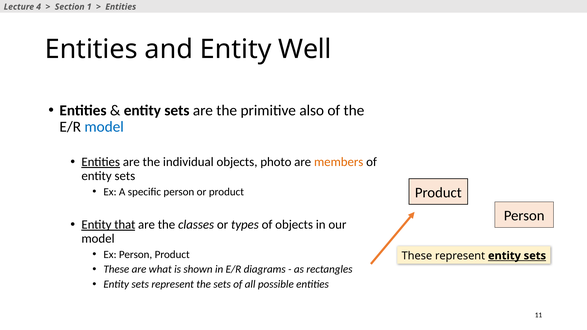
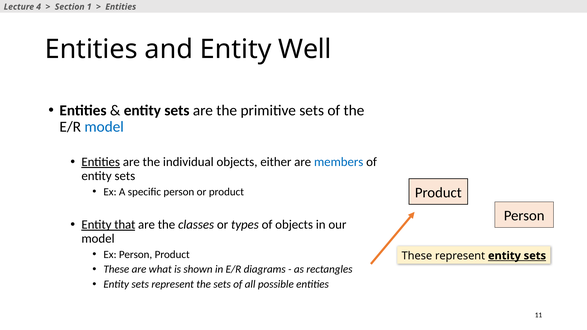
primitive also: also -> sets (312, 110)
photo: photo -> either (276, 162)
members colour: orange -> blue (339, 162)
